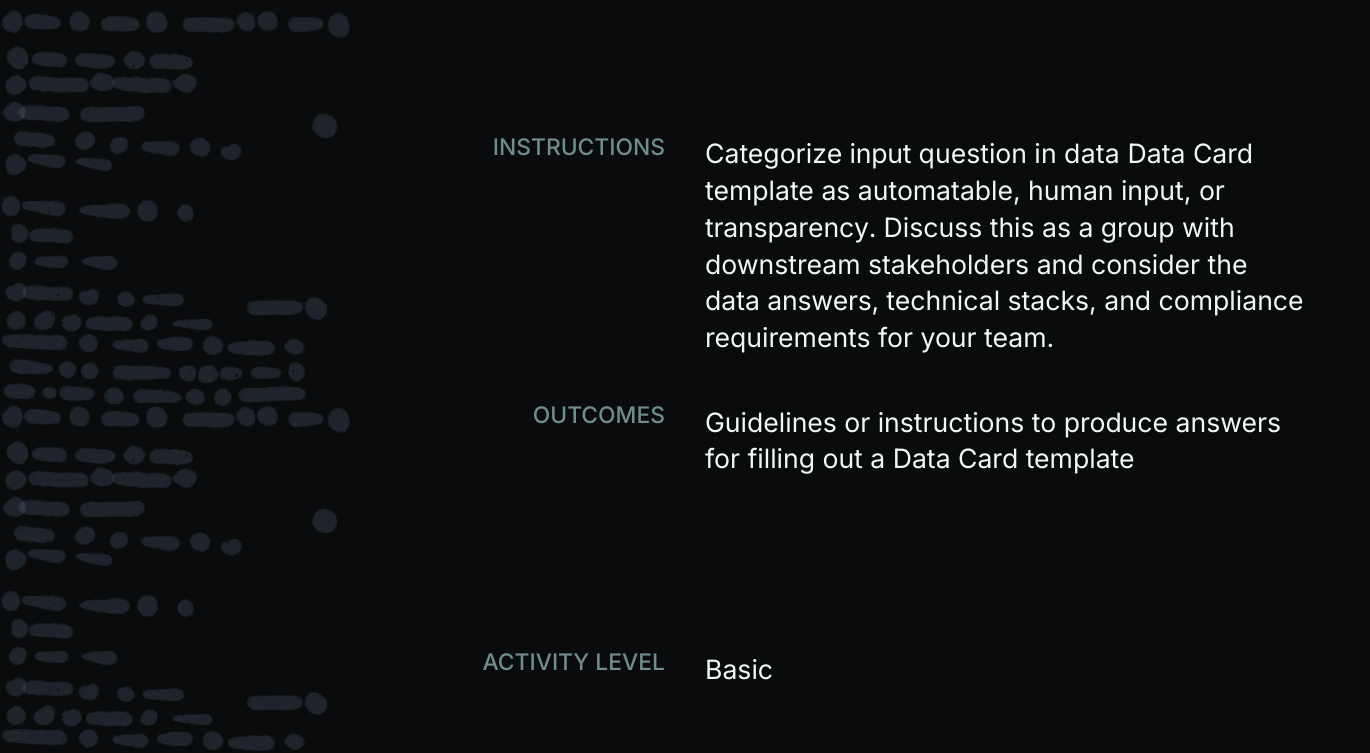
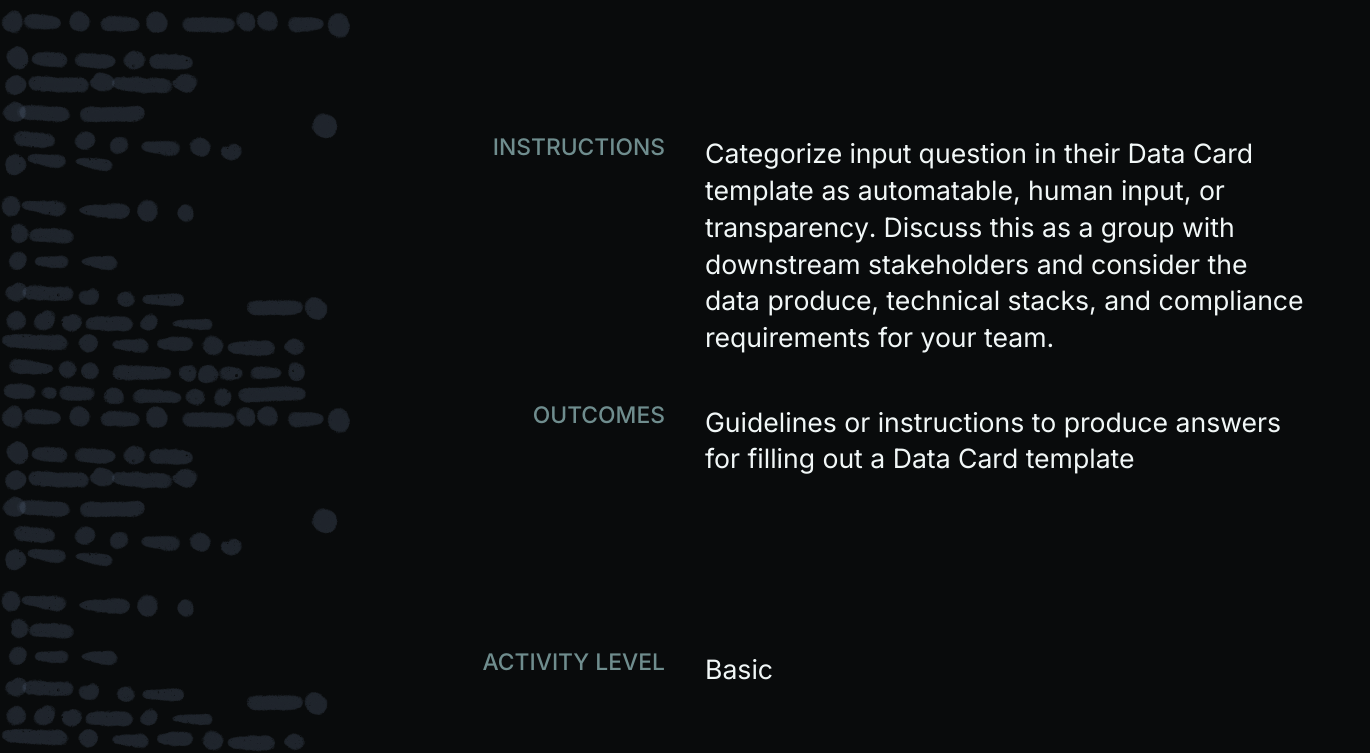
in data: data -> their (1092, 155)
data answers: answers -> produce (823, 302)
